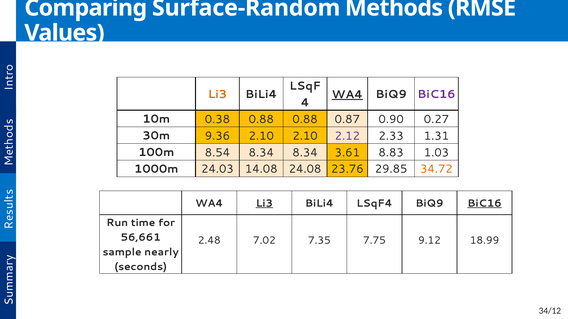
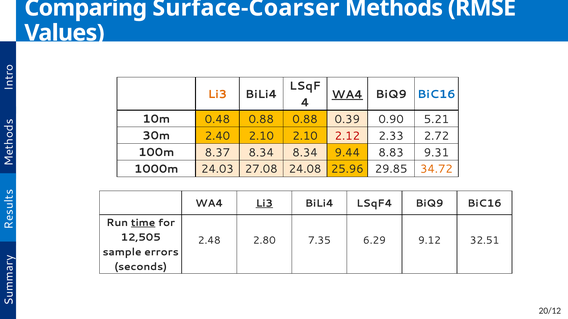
Surface-Random: Surface-Random -> Surface-Coarser (246, 8)
BiC16 colour: purple -> blue (436, 94)
0.38: 0.38 -> 0.48 (217, 119)
0.87: 0.87 -> 0.39 (347, 119)
0.27: 0.27 -> 5.21 (436, 119)
9.36: 9.36 -> 2.40 (217, 136)
2.12 colour: purple -> red (347, 136)
1.31: 1.31 -> 2.72 (436, 136)
8.54: 8.54 -> 8.37 (217, 153)
3.61: 3.61 -> 9.44 (347, 153)
1.03: 1.03 -> 9.31 (436, 153)
14.08: 14.08 -> 27.08 (261, 169)
23.76: 23.76 -> 25.96 (347, 169)
BiC16 underline: present -> none (485, 204)
time underline: none -> present (143, 223)
56,661: 56,661 -> 12,505 (141, 238)
7.02: 7.02 -> 2.80 (264, 241)
7.75: 7.75 -> 6.29 (374, 241)
18.99: 18.99 -> 32.51 (485, 241)
nearly: nearly -> errors (162, 252)
34/12: 34/12 -> 20/12 (550, 311)
